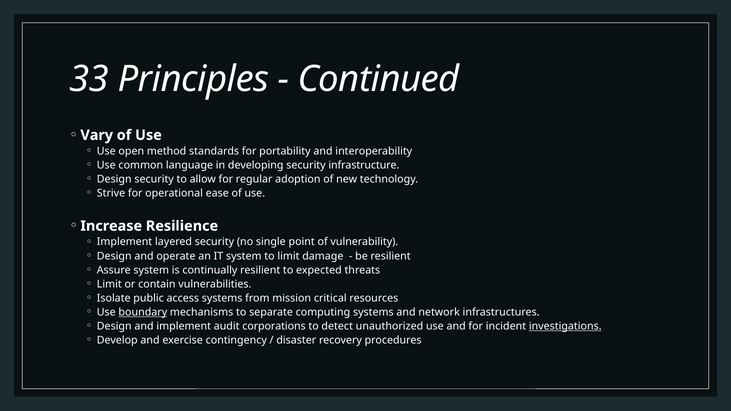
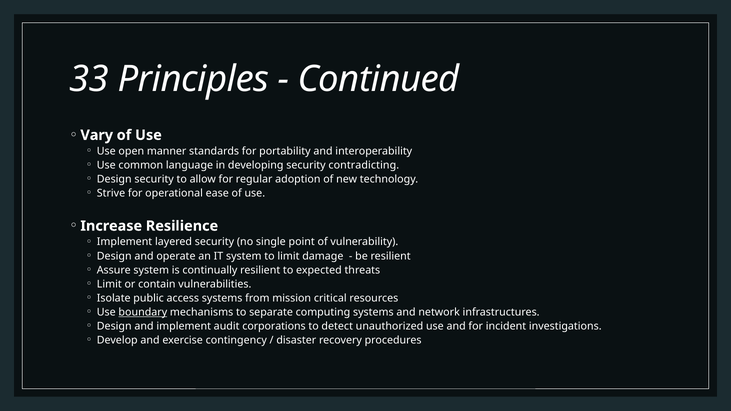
method: method -> manner (167, 151)
infrastructure: infrastructure -> contradicting (364, 165)
investigations underline: present -> none (565, 326)
